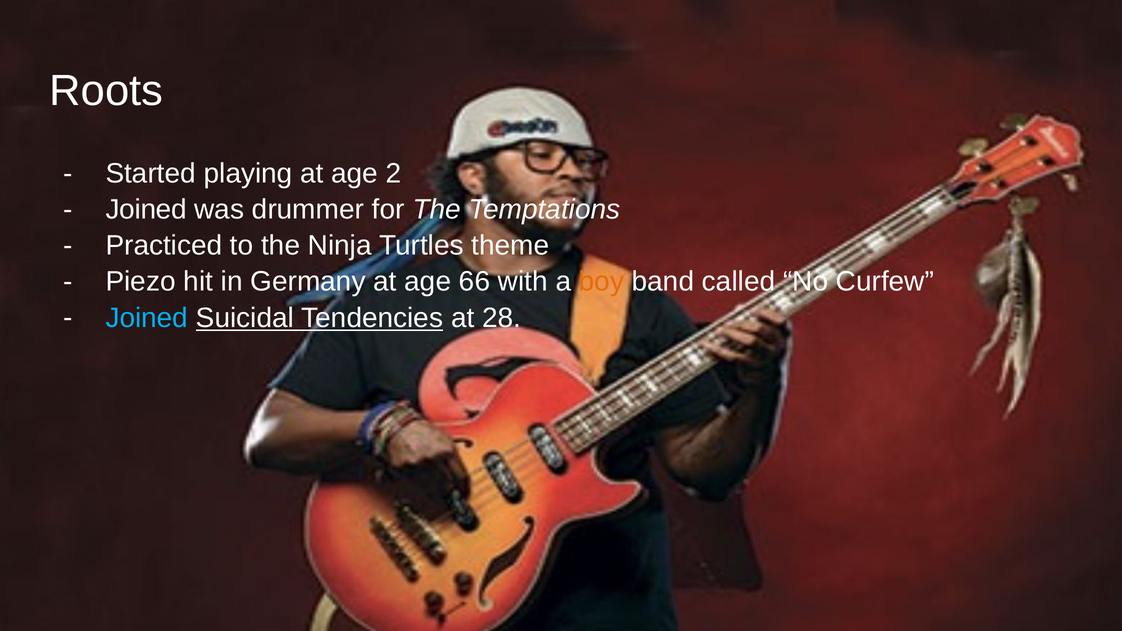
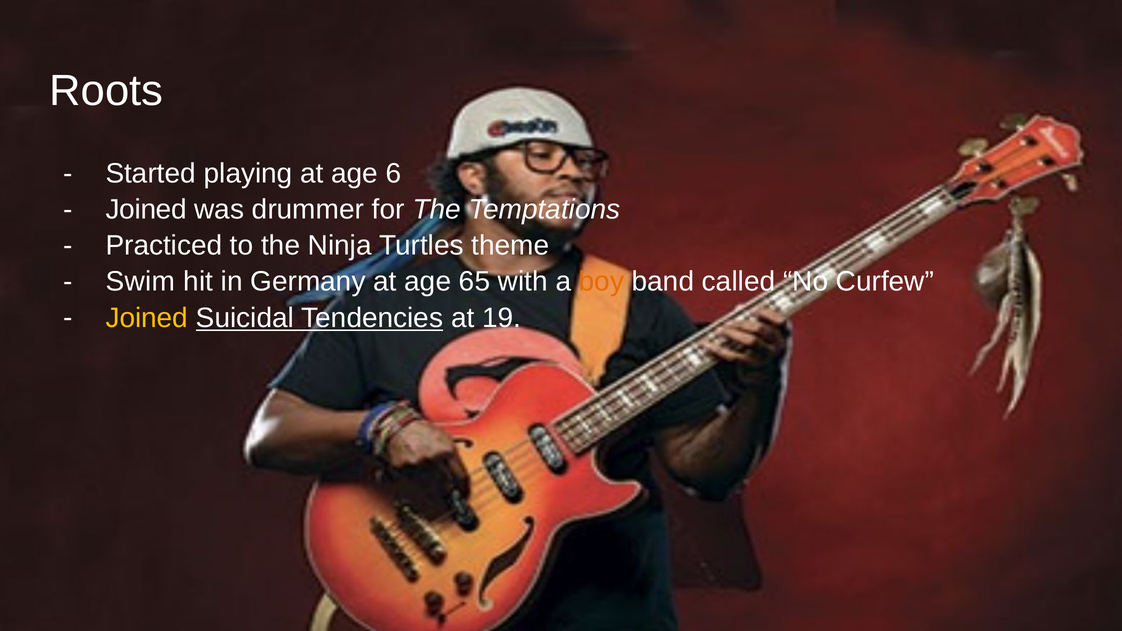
2: 2 -> 6 (394, 173)
Piezo: Piezo -> Swim (140, 282)
66: 66 -> 65 (475, 282)
Joined colour: light blue -> yellow (147, 318)
28: 28 -> 19 (502, 318)
